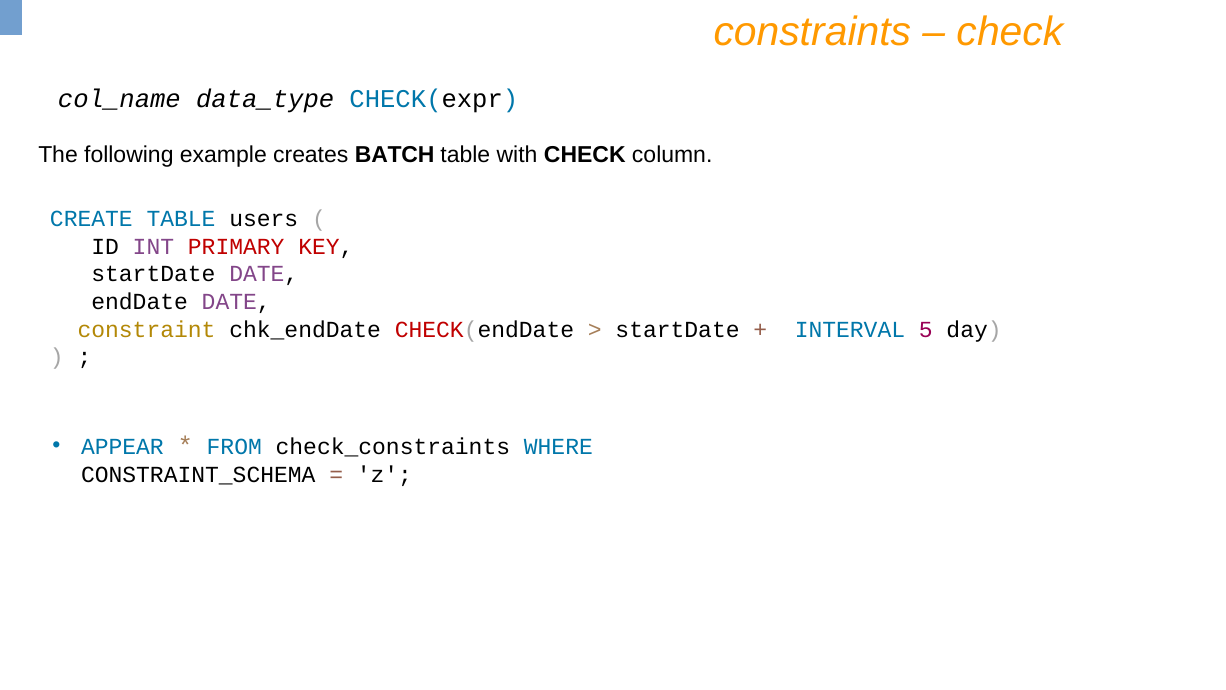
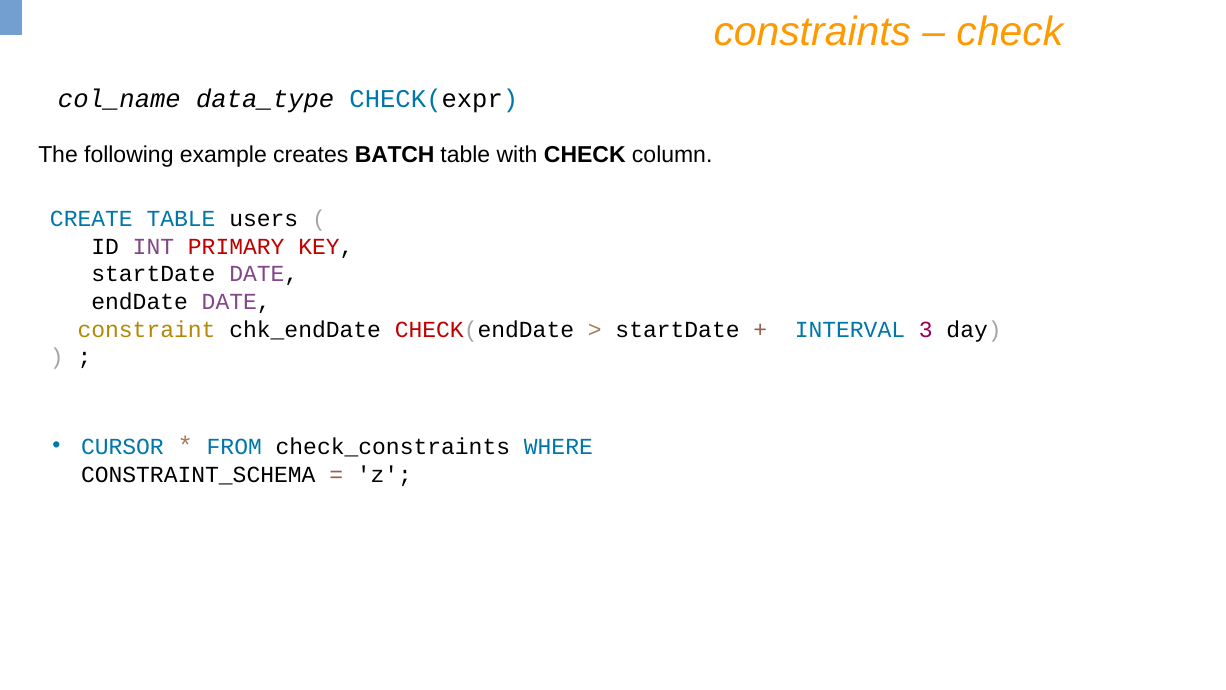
5: 5 -> 3 (926, 329)
APPEAR: APPEAR -> CURSOR (122, 447)
